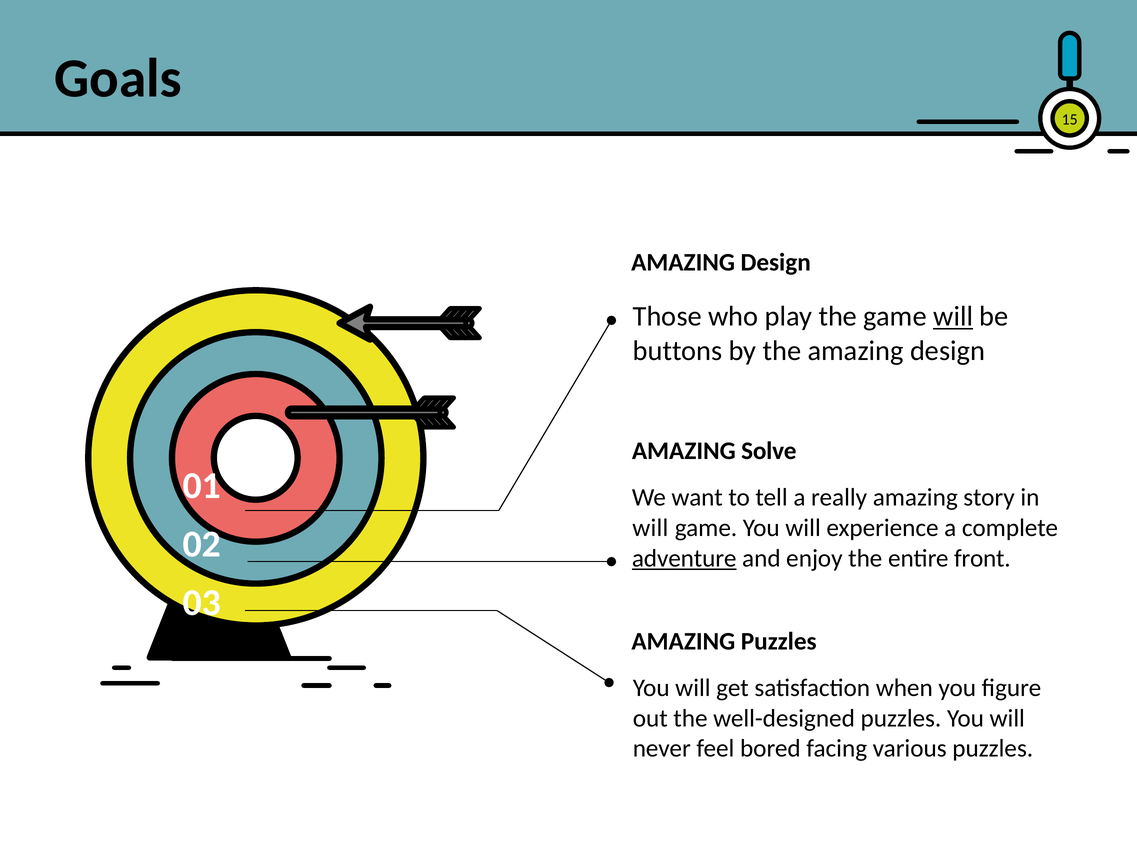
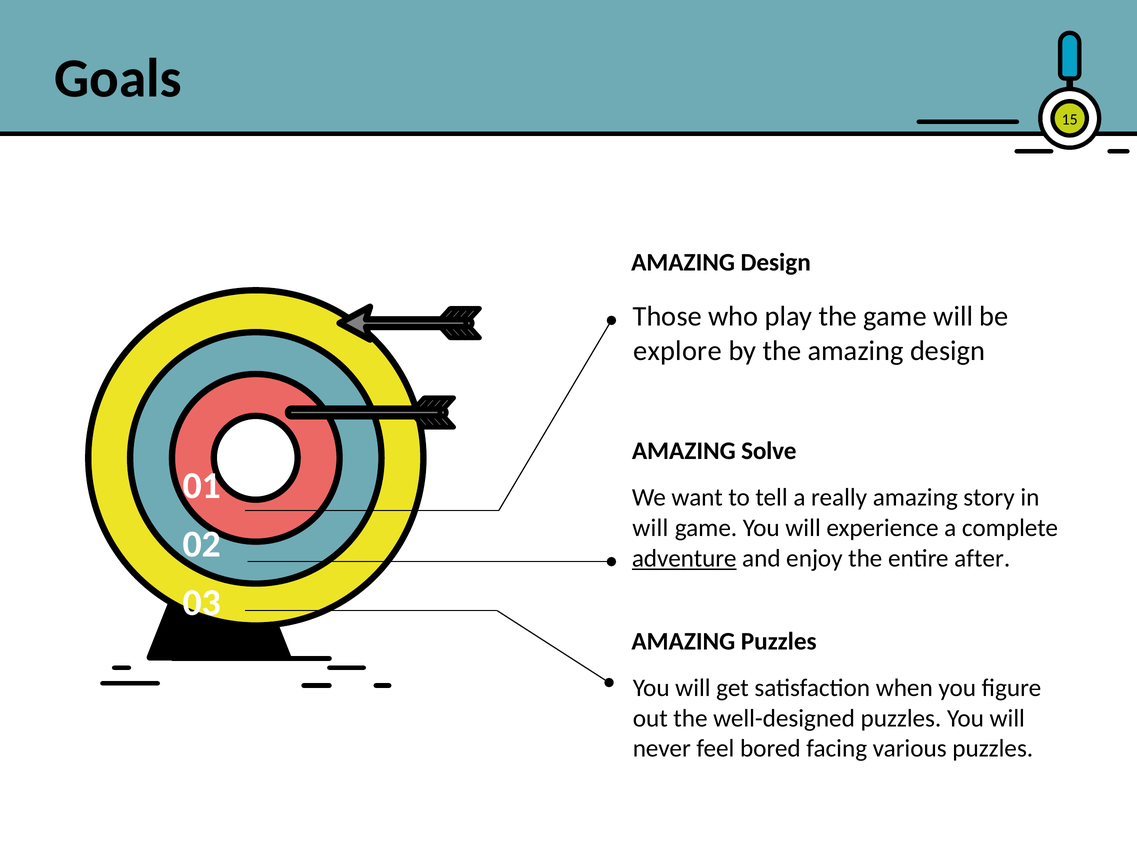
will underline: present -> none (953, 316)
buttons: buttons -> explore (677, 351)
front: front -> after (982, 558)
